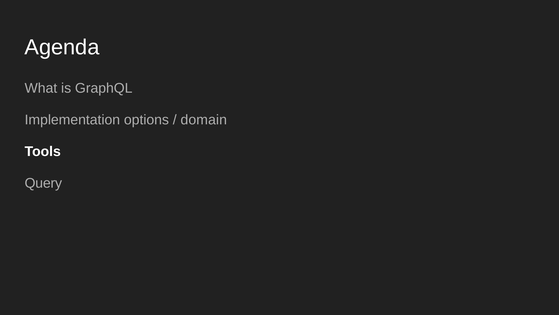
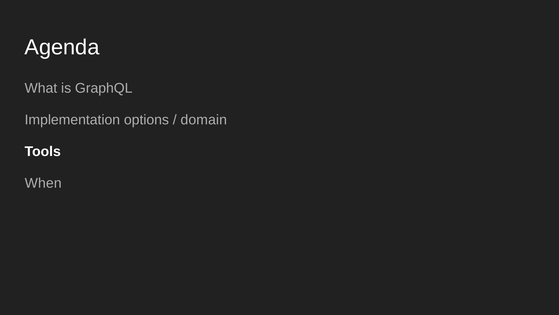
Query: Query -> When (43, 183)
